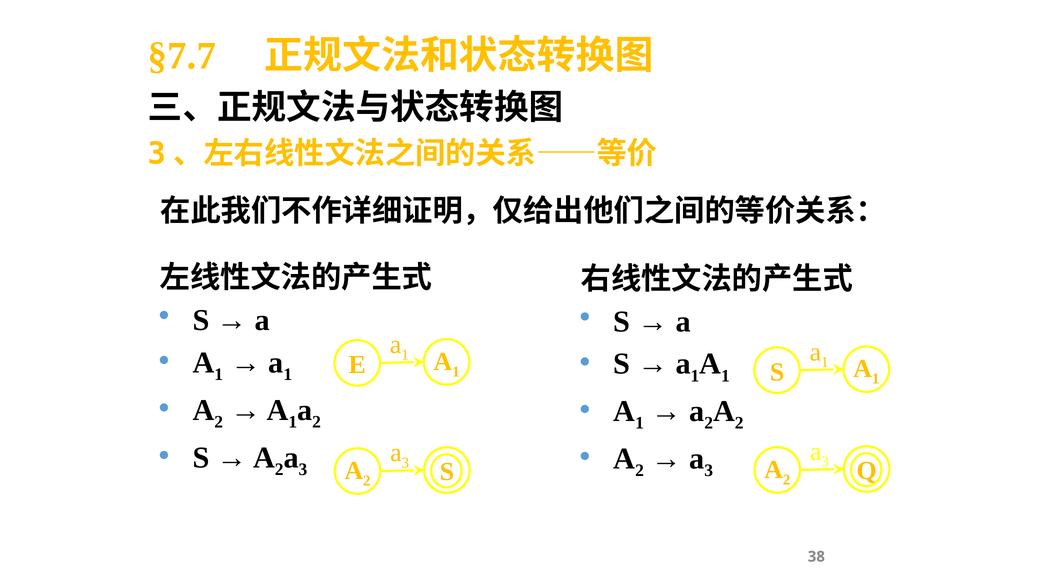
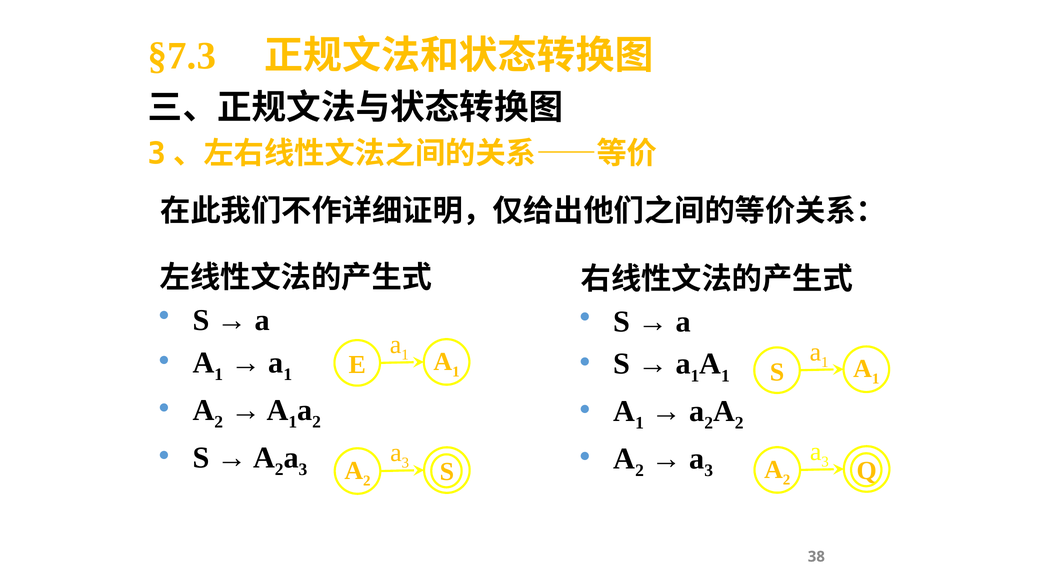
§7.7: §7.7 -> §7.3 (182, 56)
